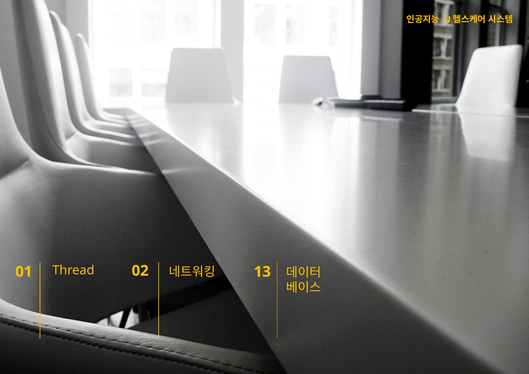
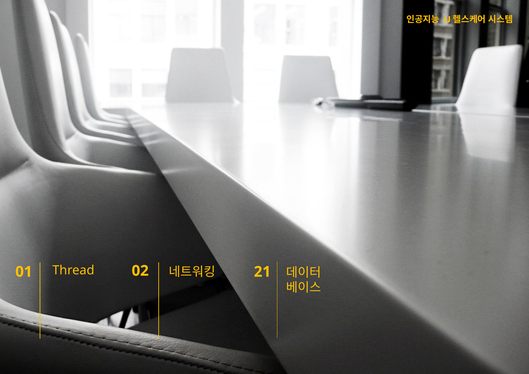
13: 13 -> 21 (262, 272)
